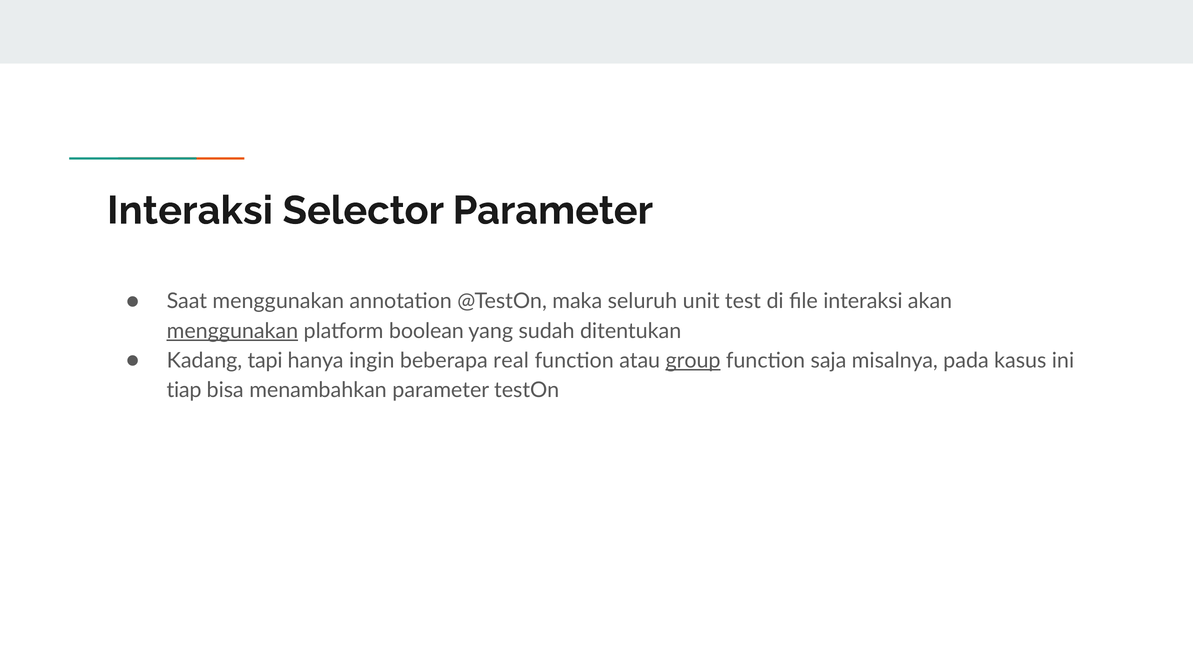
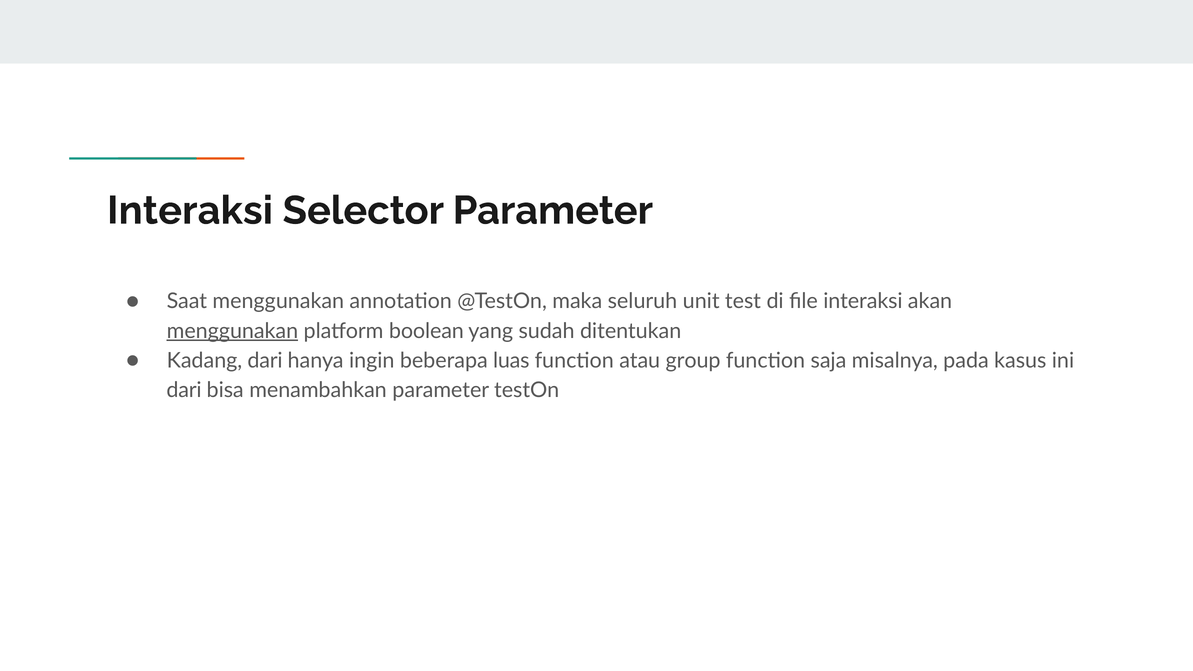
Kadang tapi: tapi -> dari (265, 361)
real: real -> luas (511, 361)
group underline: present -> none (693, 361)
tiap: tiap -> dari (184, 390)
